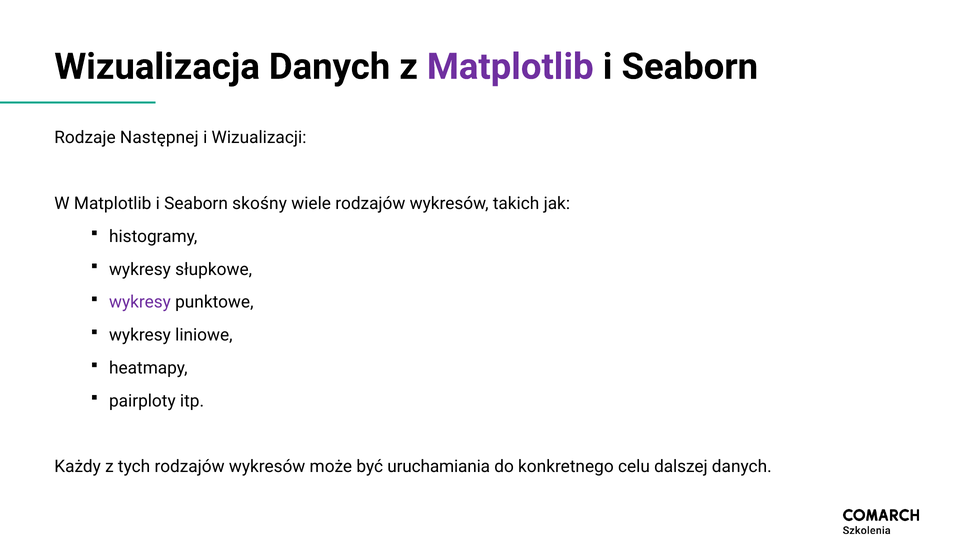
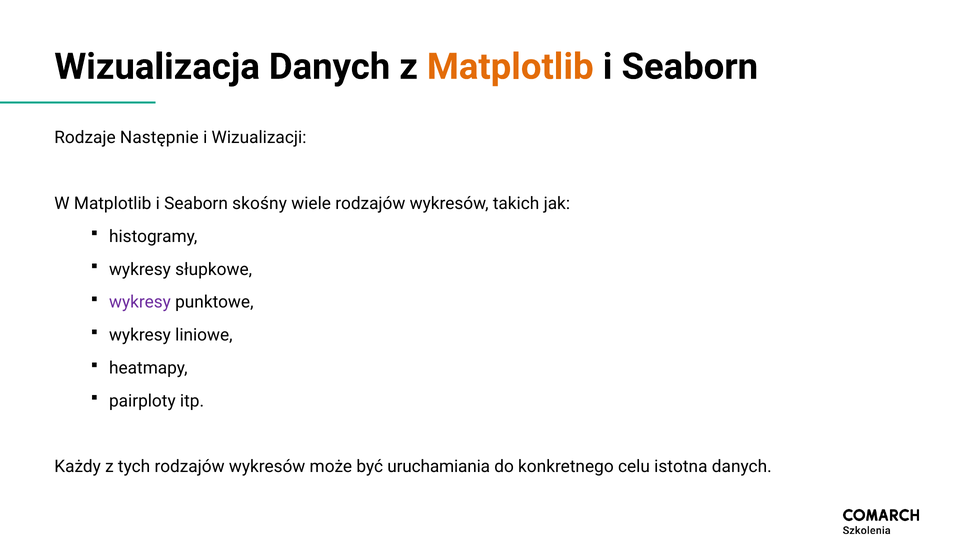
Matplotlib colour: purple -> orange (510, 67)
Następnej: Następnej -> Następnie (159, 138)
dalszej: dalszej -> istotna (681, 467)
